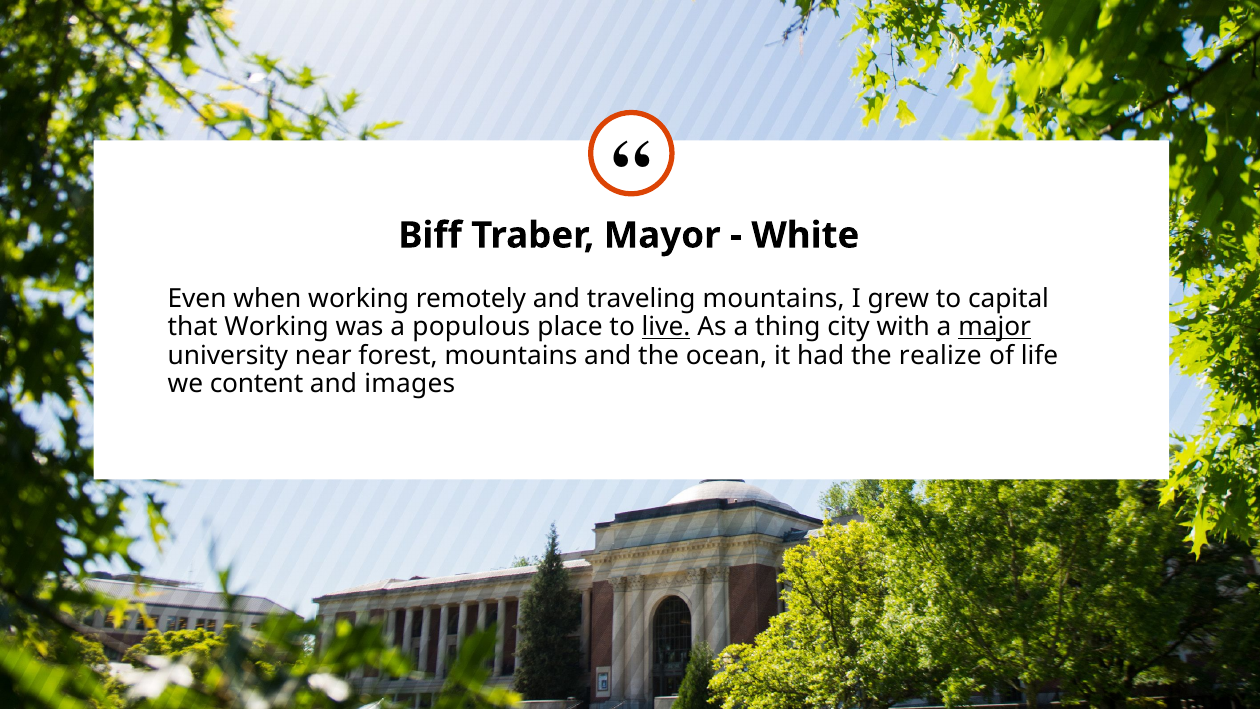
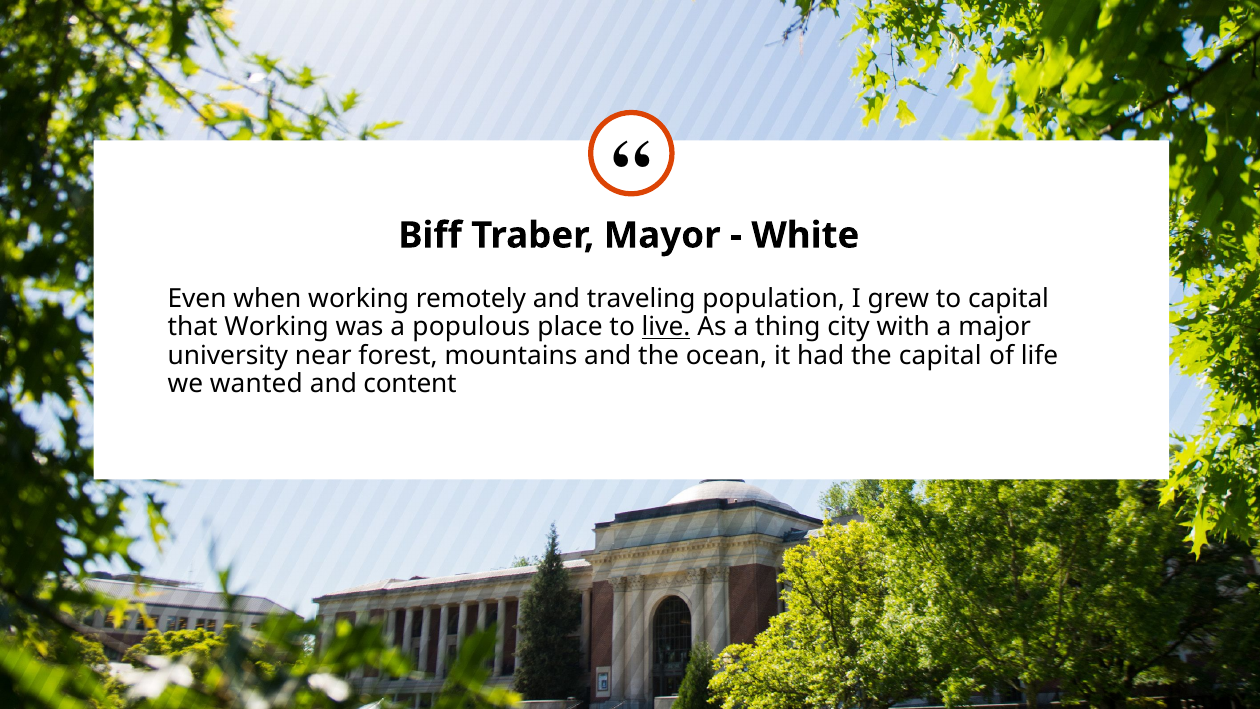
traveling mountains: mountains -> population (774, 299)
major underline: present -> none (995, 327)
the realize: realize -> capital (940, 356)
content: content -> wanted (256, 384)
images: images -> content (410, 384)
